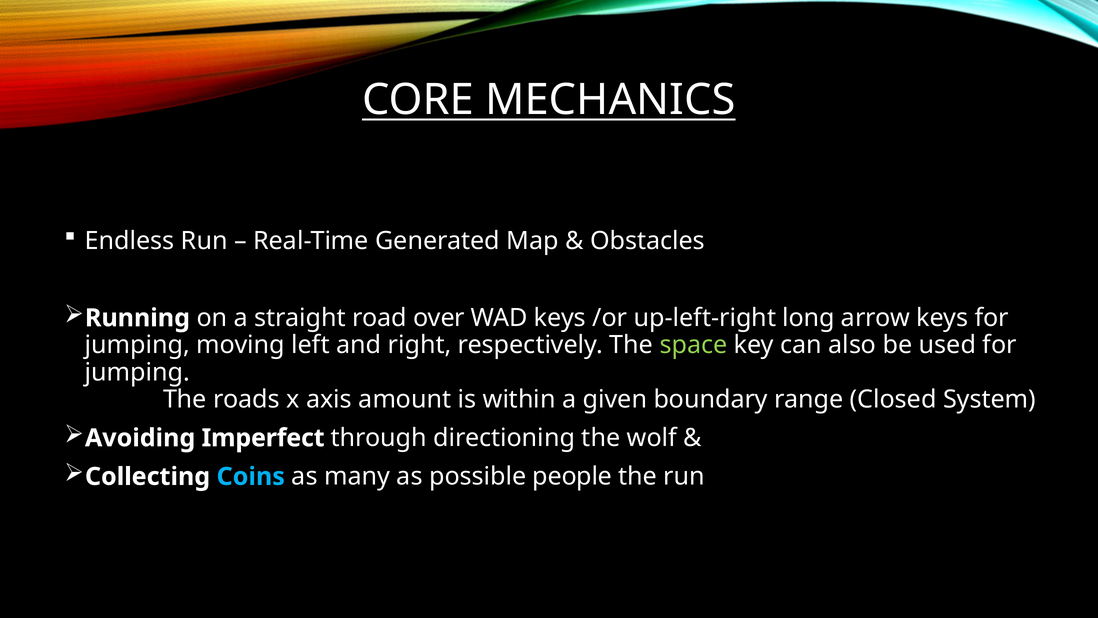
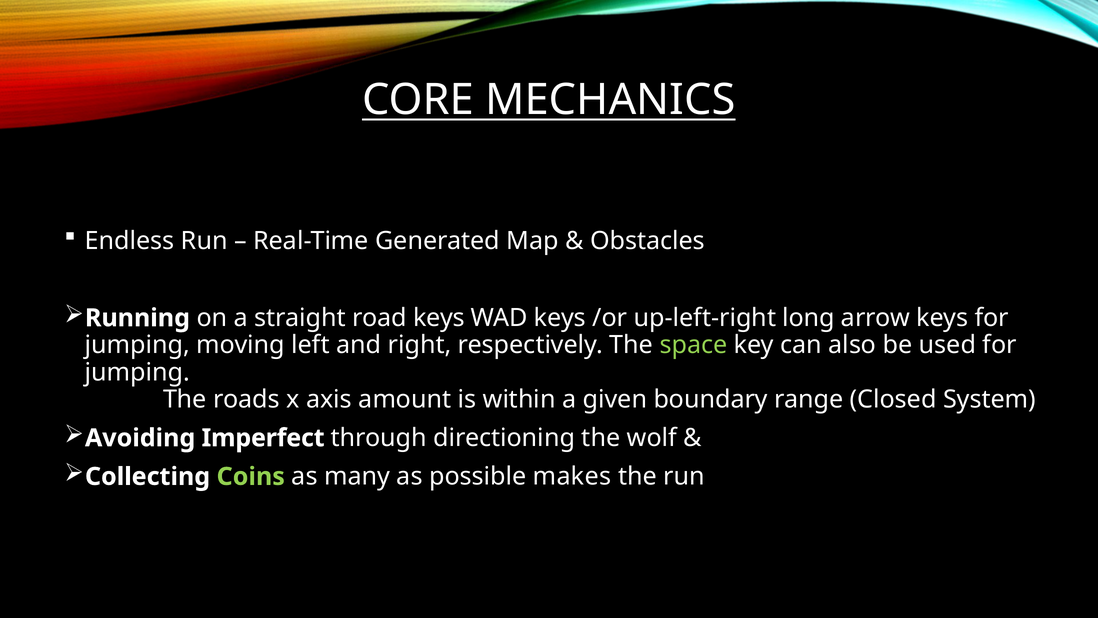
road over: over -> keys (439, 318)
Coins colour: light blue -> light green (251, 476)
people: people -> makes (572, 476)
